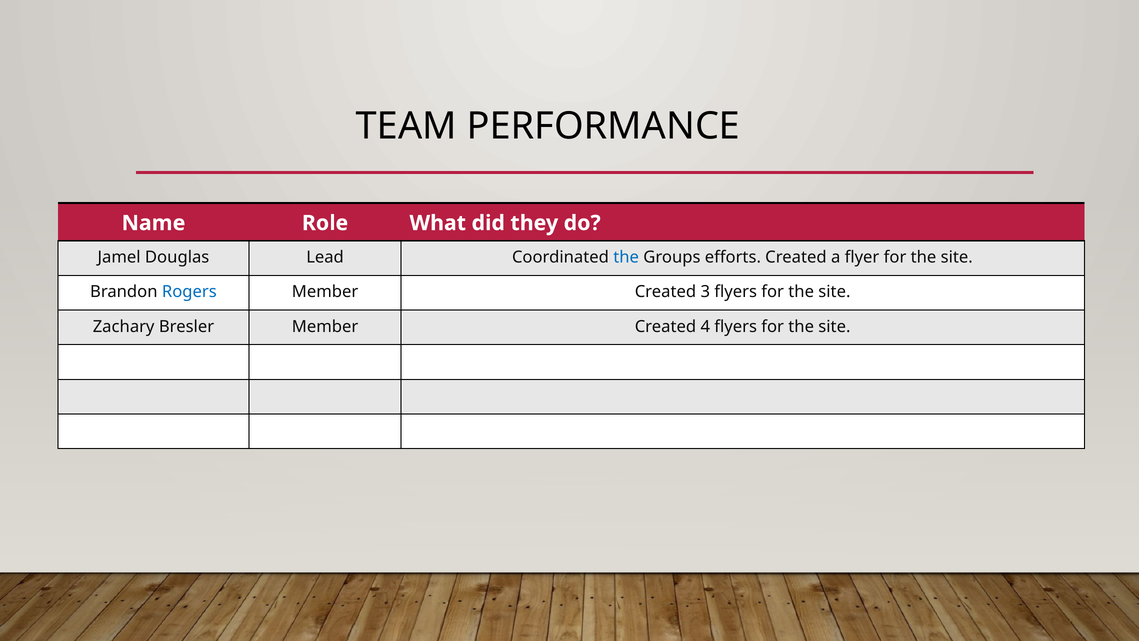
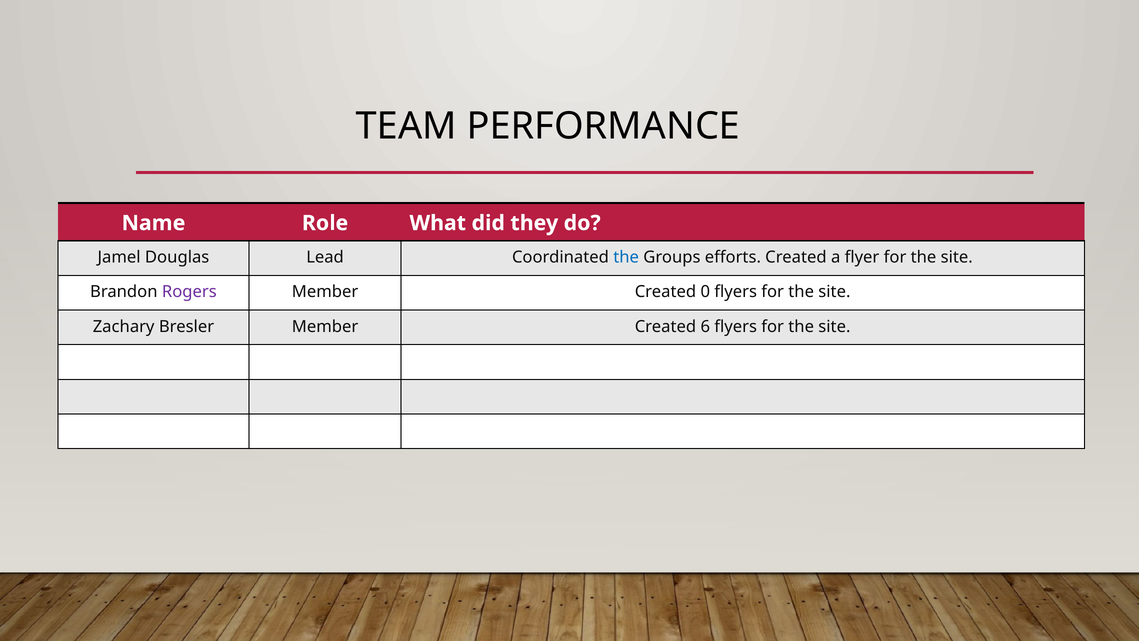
Rogers colour: blue -> purple (189, 292)
3: 3 -> 0 (705, 292)
4: 4 -> 6 (705, 326)
